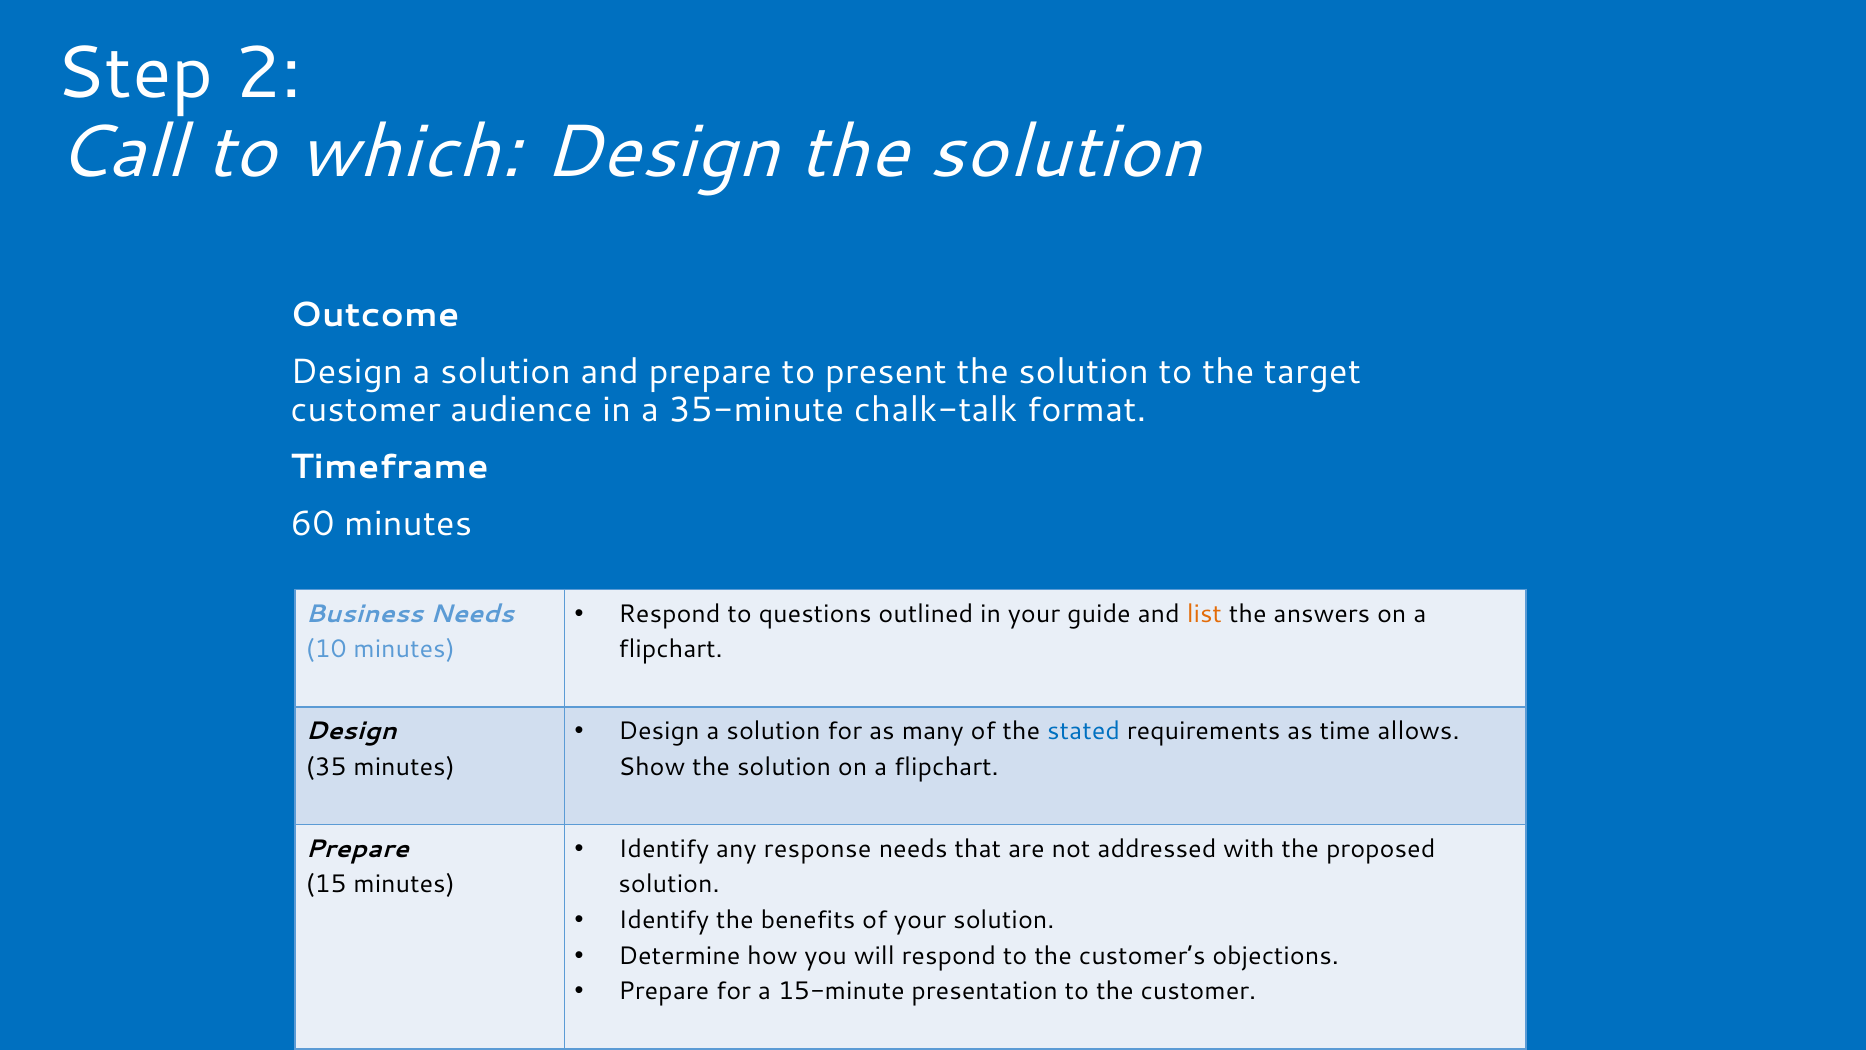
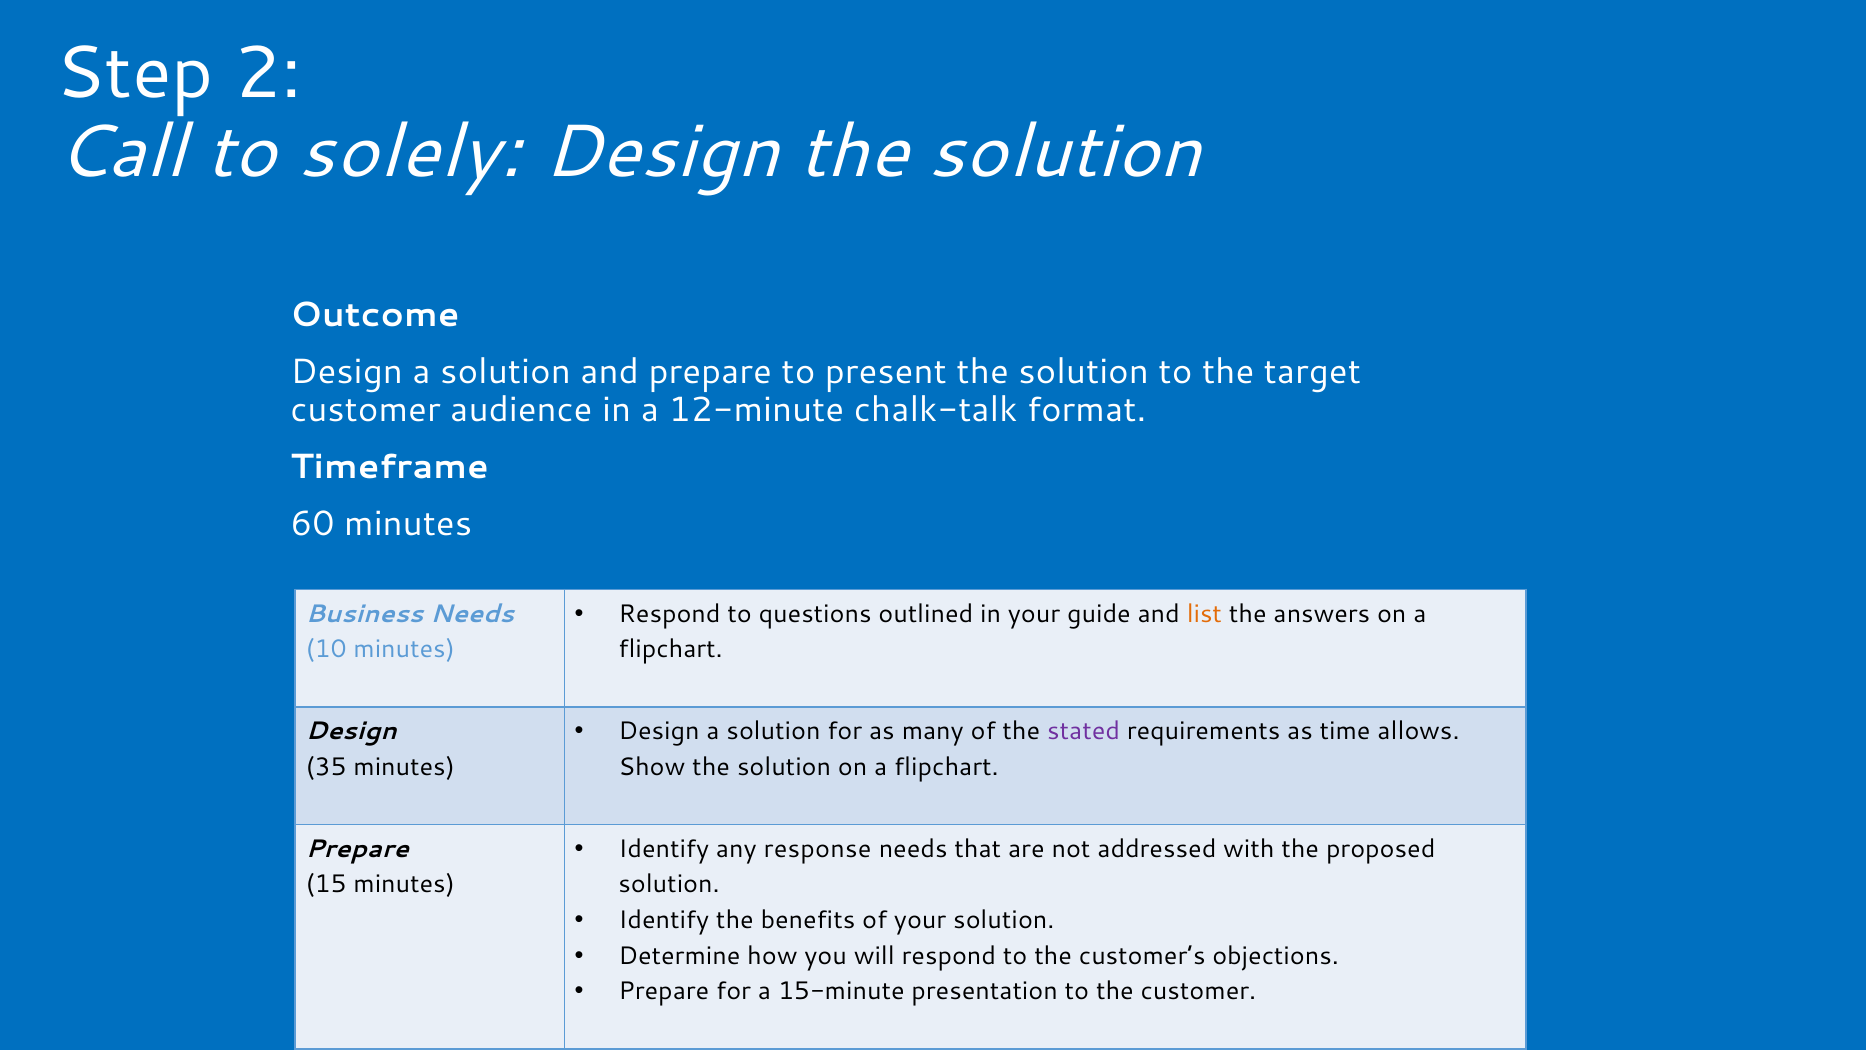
which: which -> solely (410, 153)
35-minute: 35-minute -> 12-minute (756, 409)
stated colour: blue -> purple (1084, 731)
